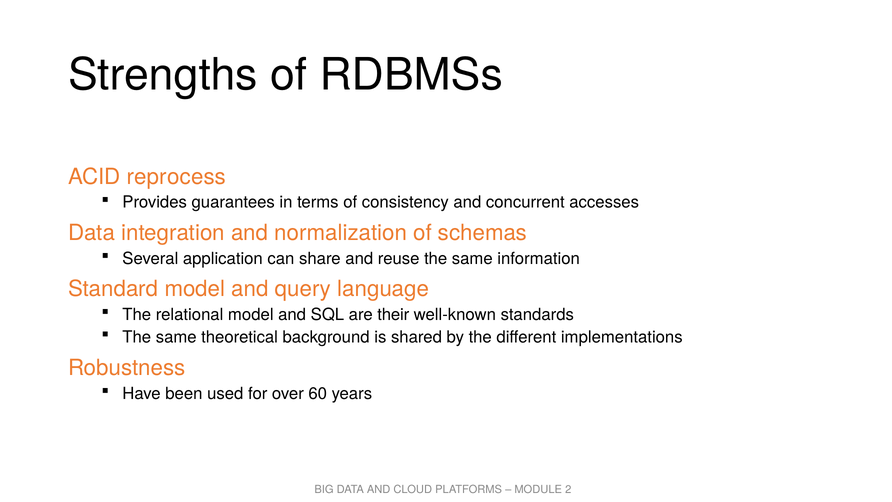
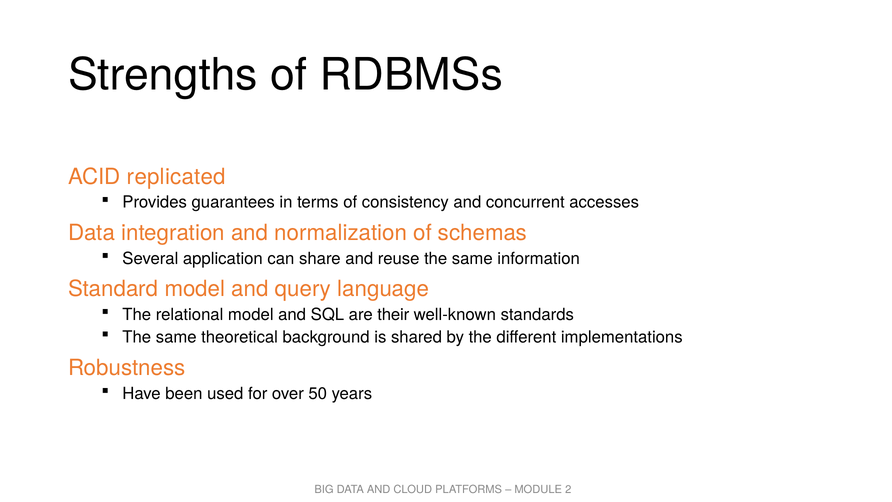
reprocess: reprocess -> replicated (176, 177)
60: 60 -> 50 (318, 393)
